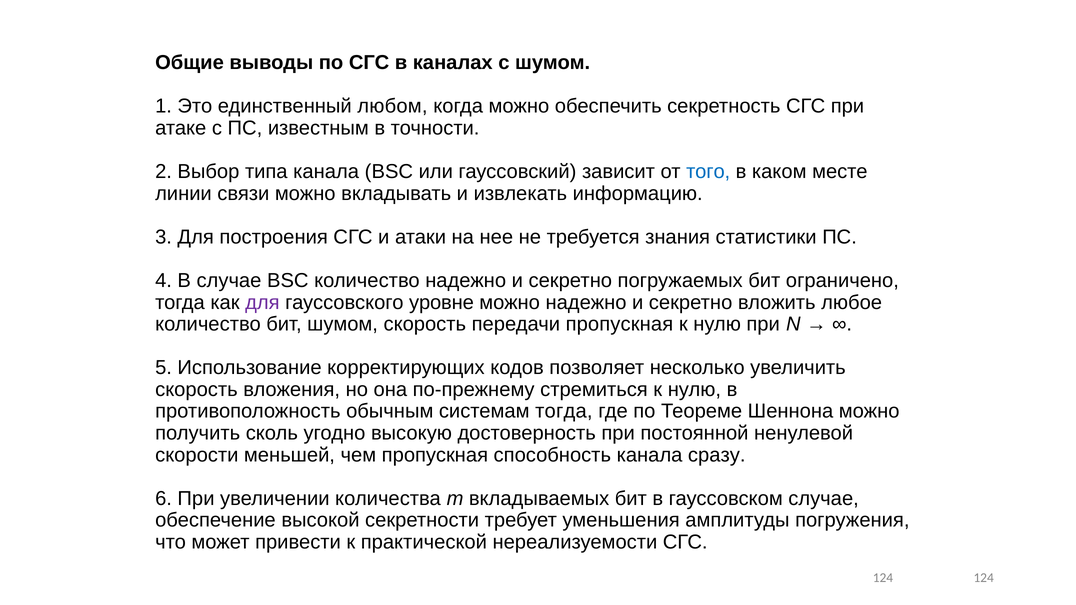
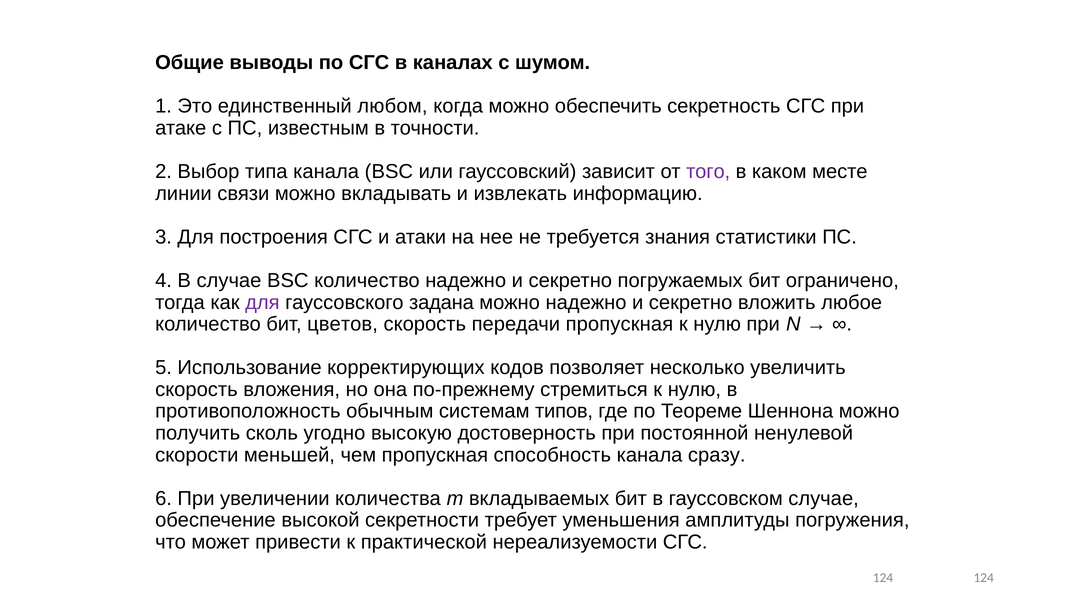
того colour: blue -> purple (708, 172)
уровне: уровне -> задана (441, 302)
бит шумом: шумом -> цветов (343, 324)
системам тогда: тогда -> типов (564, 411)
